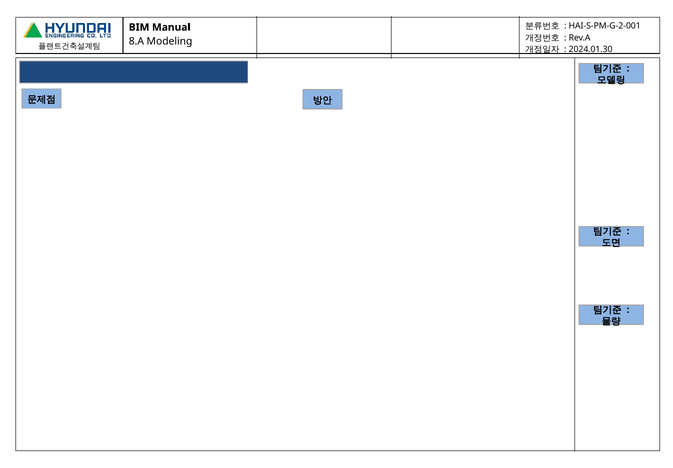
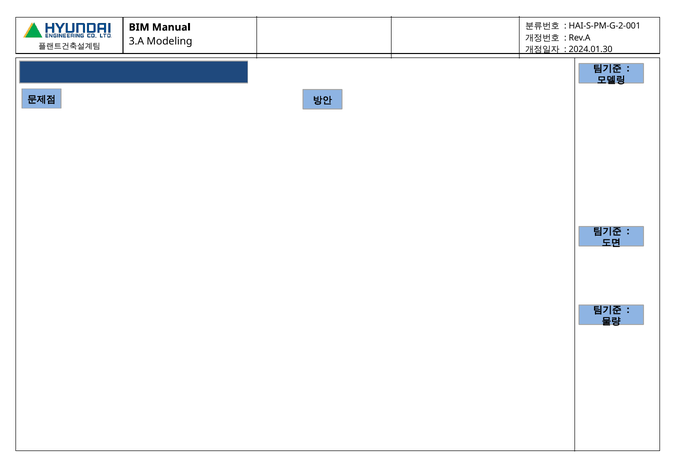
8.A: 8.A -> 3.A (136, 41)
